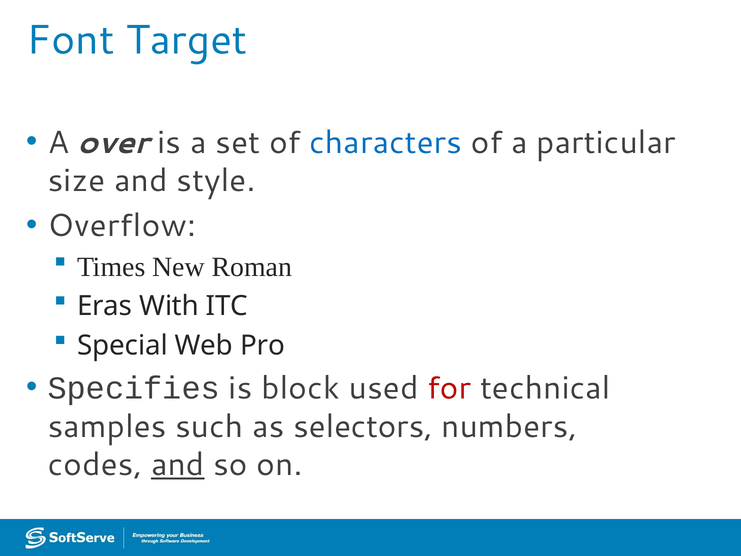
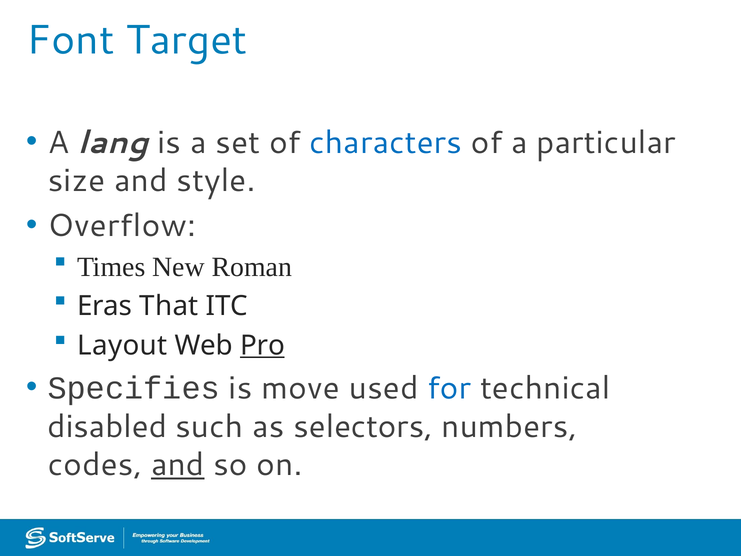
over: over -> lang (113, 142)
With: With -> That (169, 306)
Special: Special -> Layout (122, 345)
Pro underline: none -> present (262, 345)
block: block -> move (300, 388)
for colour: red -> blue (449, 388)
samples: samples -> disabled (107, 426)
